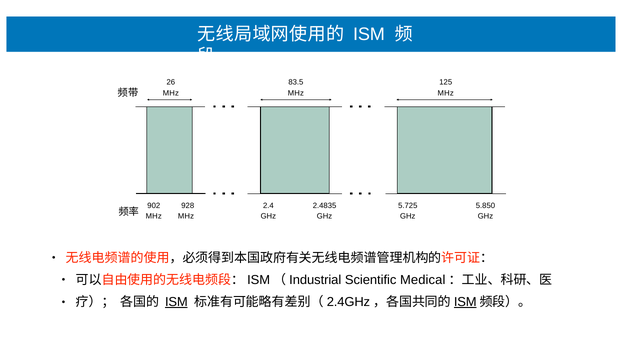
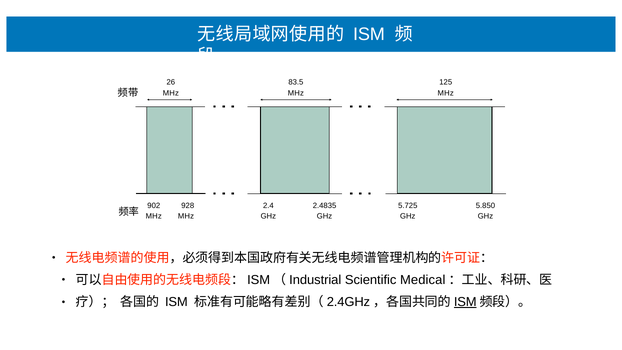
ISM underline: present -> none (176, 302)
